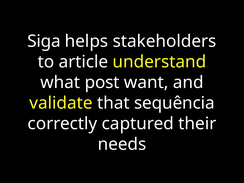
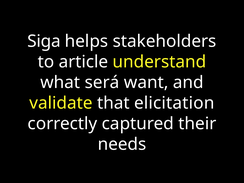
post: post -> será (102, 82)
sequência: sequência -> elicitation (174, 103)
